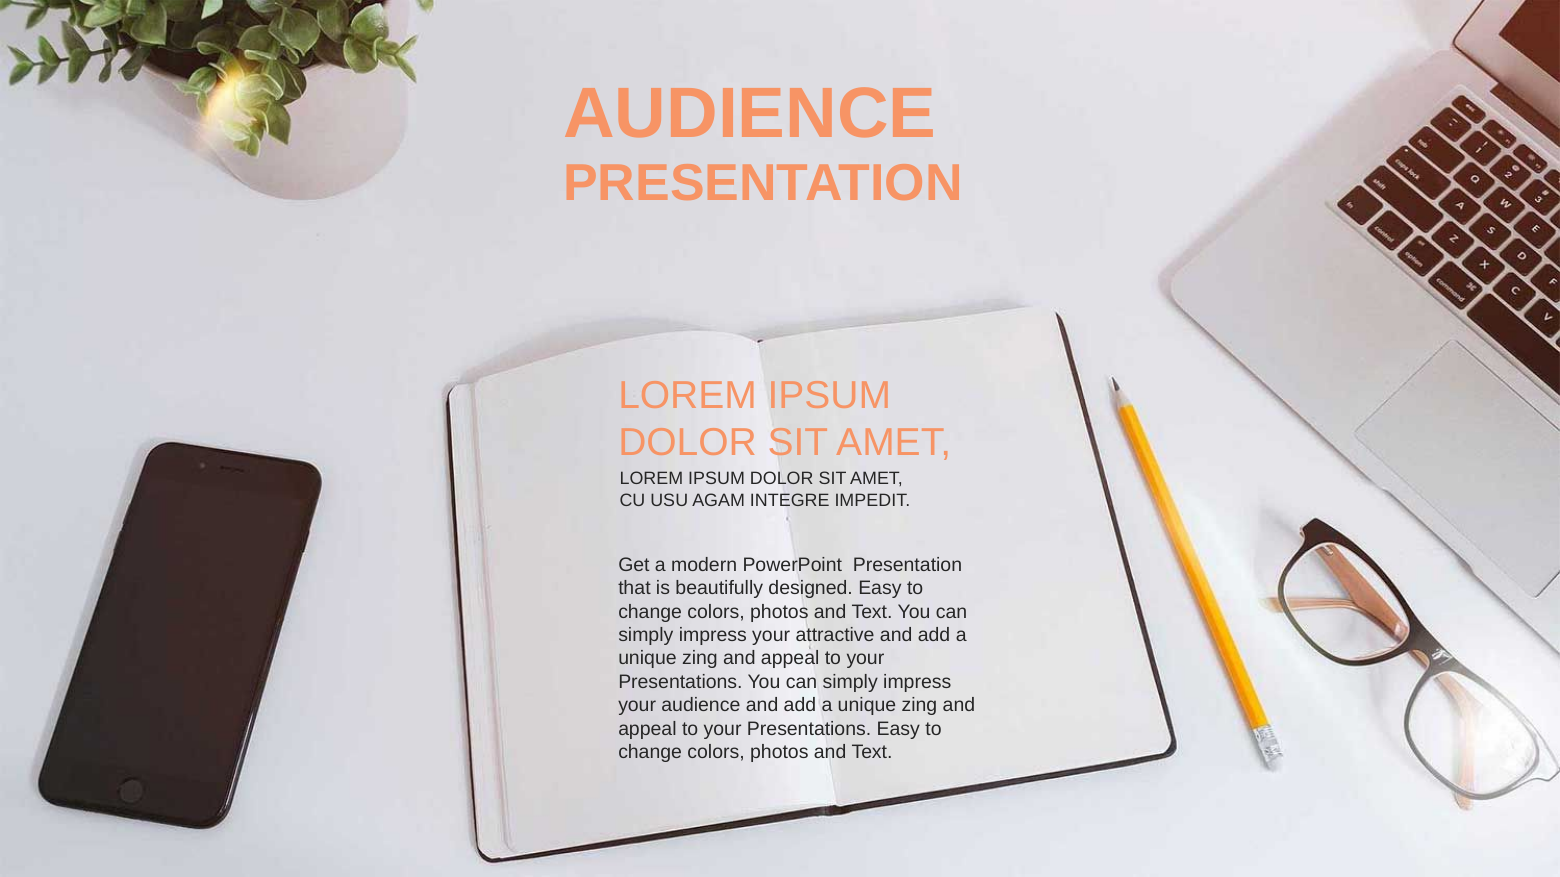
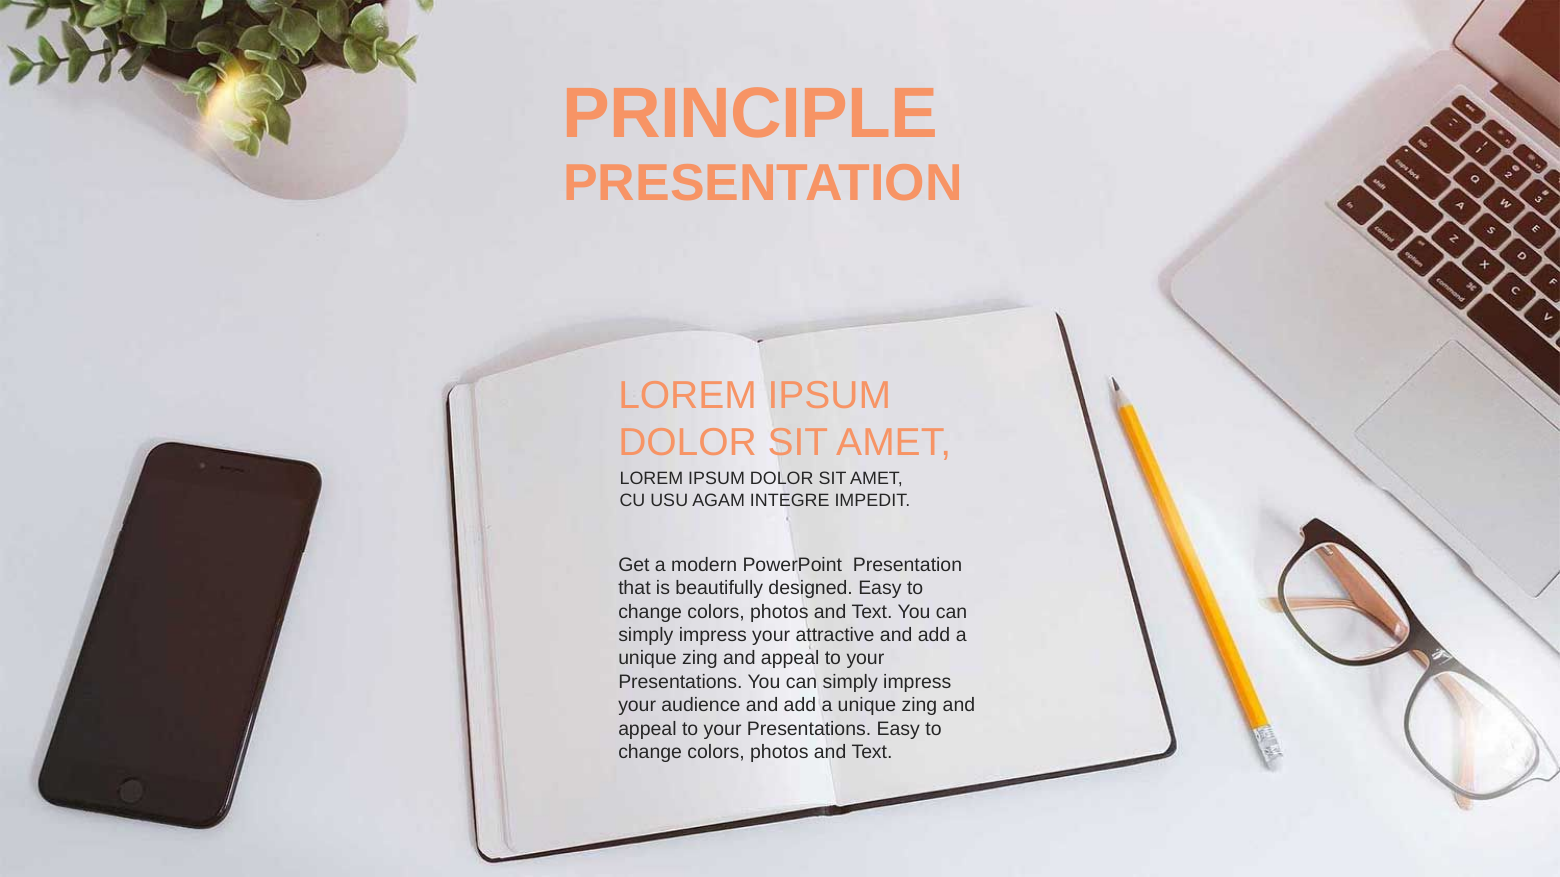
AUDIENCE: AUDIENCE -> PRINCIPLE (750, 114)
